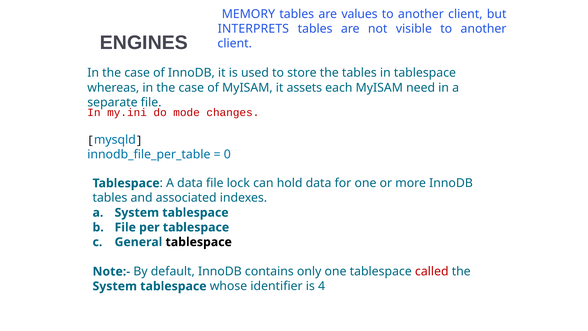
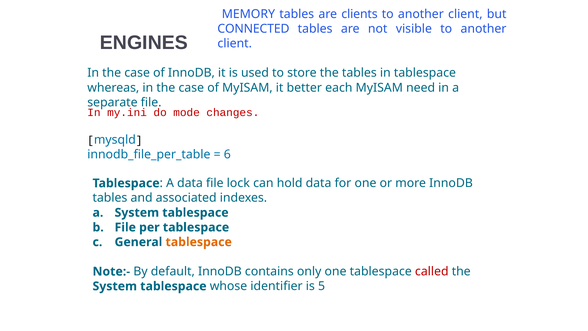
values: values -> clients (360, 14)
INTERPRETS: INTERPRETS -> CONNECTED (253, 29)
assets: assets -> better (304, 88)
0: 0 -> 6 (227, 154)
tablespace colour: black -> orange (199, 242)
4: 4 -> 5 (322, 286)
